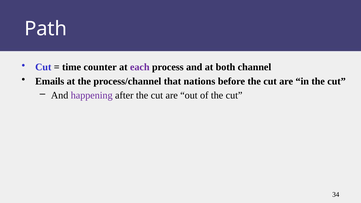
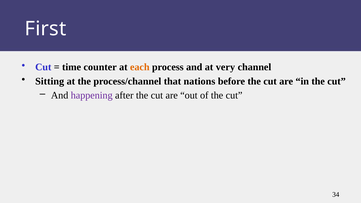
Path: Path -> First (45, 29)
each colour: purple -> orange (140, 67)
both: both -> very (225, 67)
Emails: Emails -> Sitting (50, 81)
